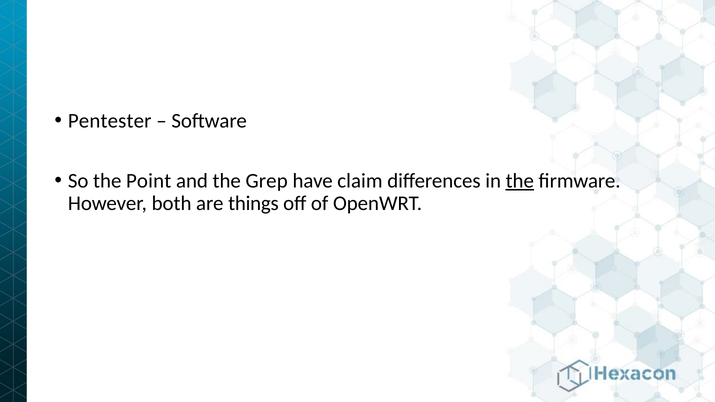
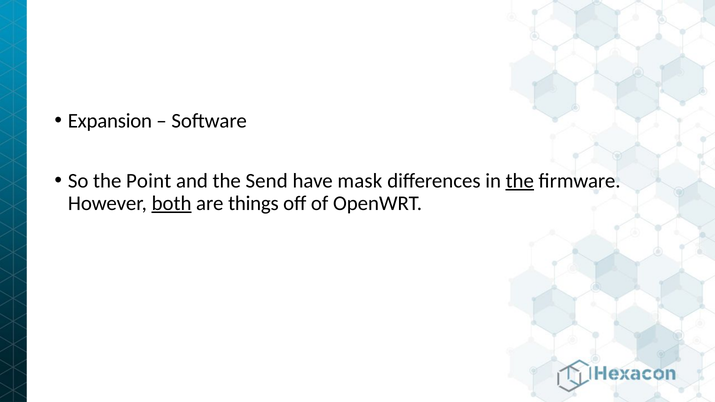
Pentester: Pentester -> Expansion (110, 121)
Grep: Grep -> Send (267, 181)
claim: claim -> mask (360, 181)
both underline: none -> present (172, 203)
